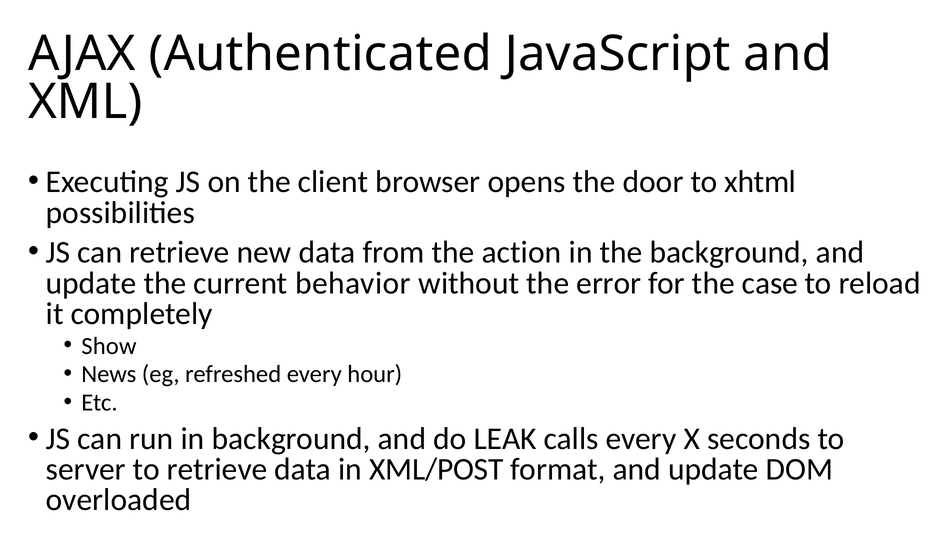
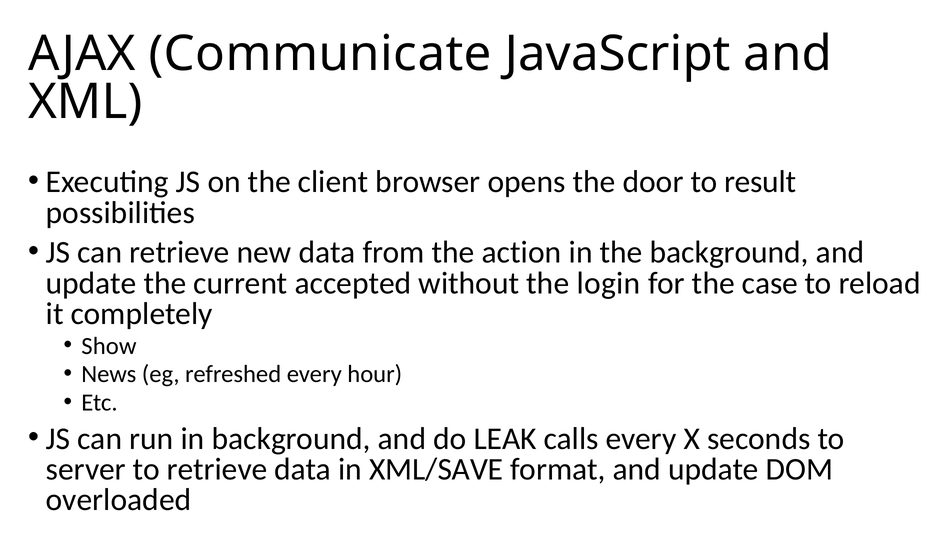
Authenticated: Authenticated -> Communicate (320, 54)
xhtml: xhtml -> result (760, 182)
behavior: behavior -> accepted (353, 283)
error: error -> login (609, 283)
XML/POST: XML/POST -> XML/SAVE (436, 469)
